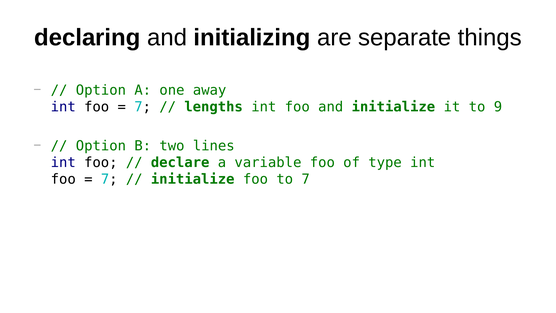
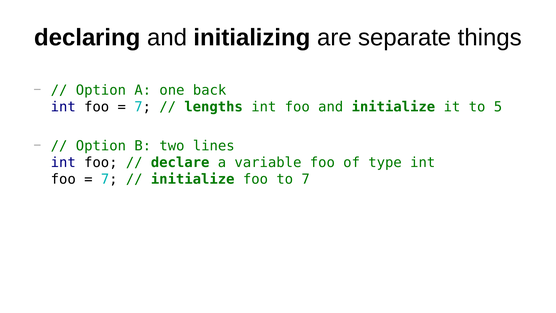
away: away -> back (210, 90)
9: 9 -> 5 (498, 107)
